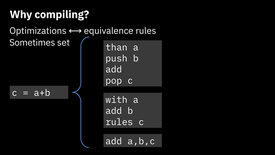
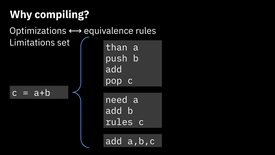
Sometimes: Sometimes -> Limitations (32, 43)
with: with -> need (116, 100)
